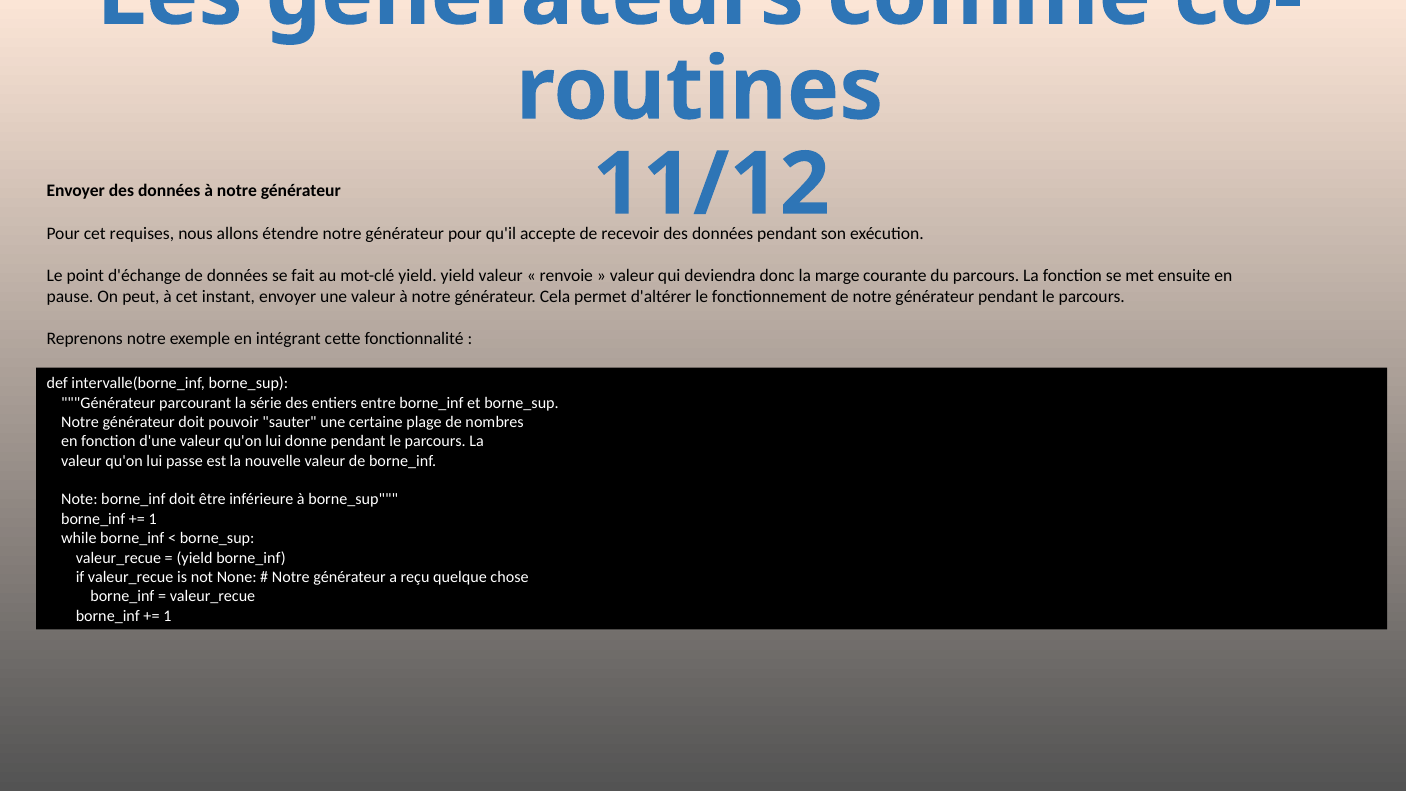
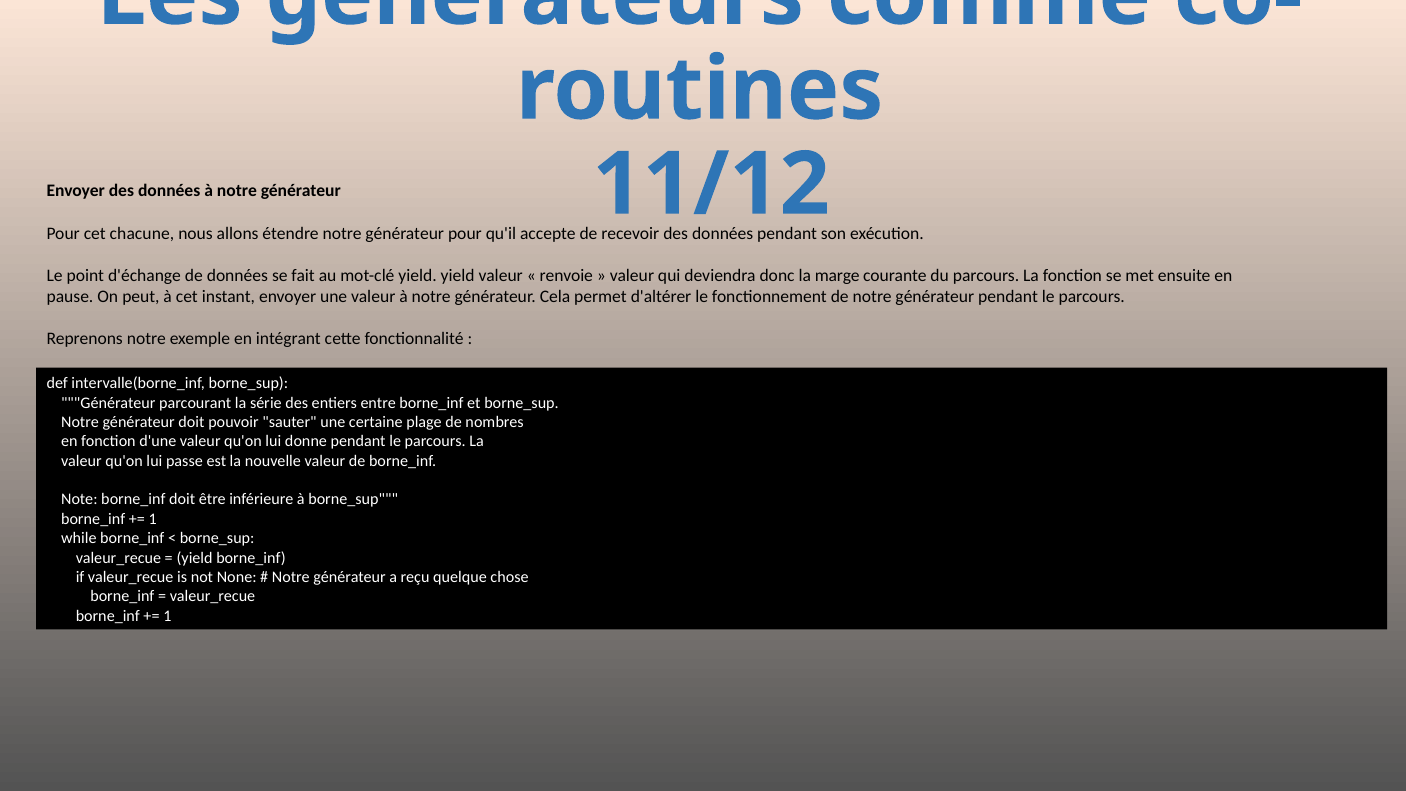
requises: requises -> chacune (142, 233)
